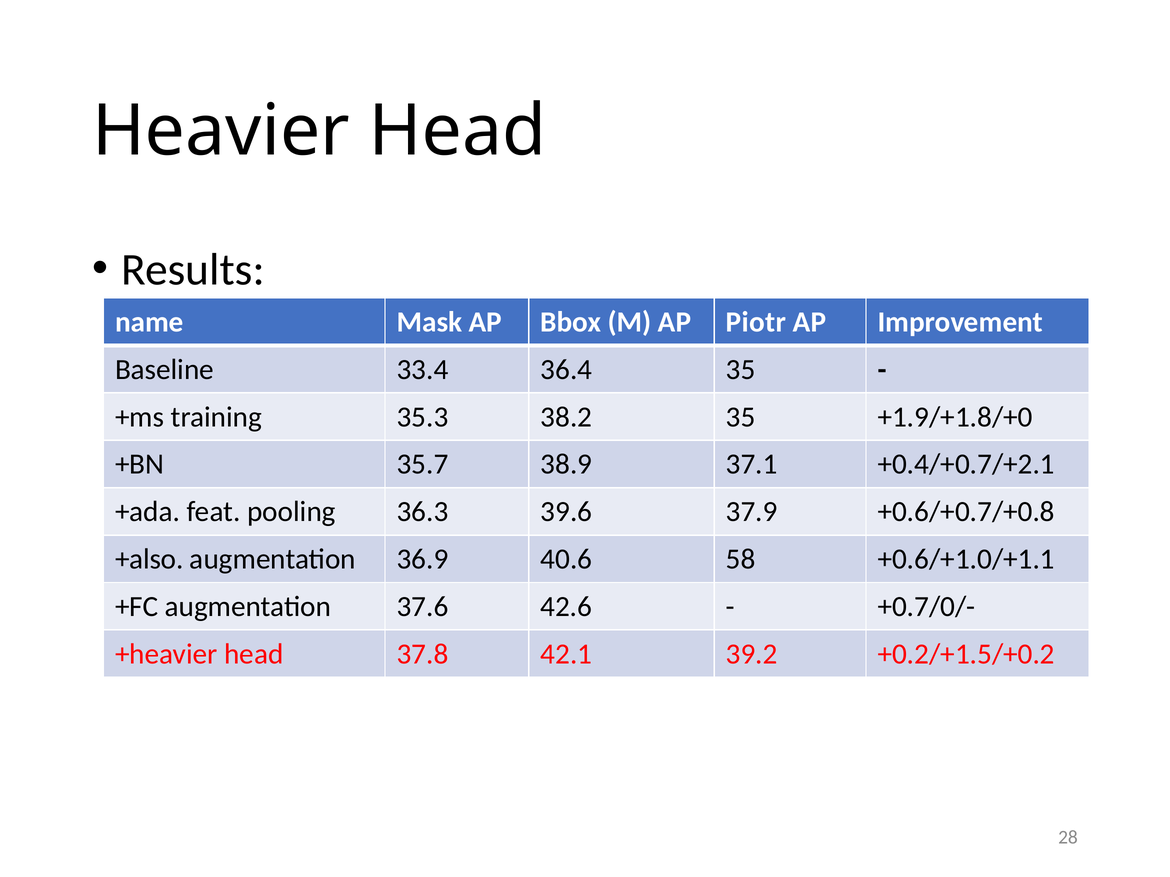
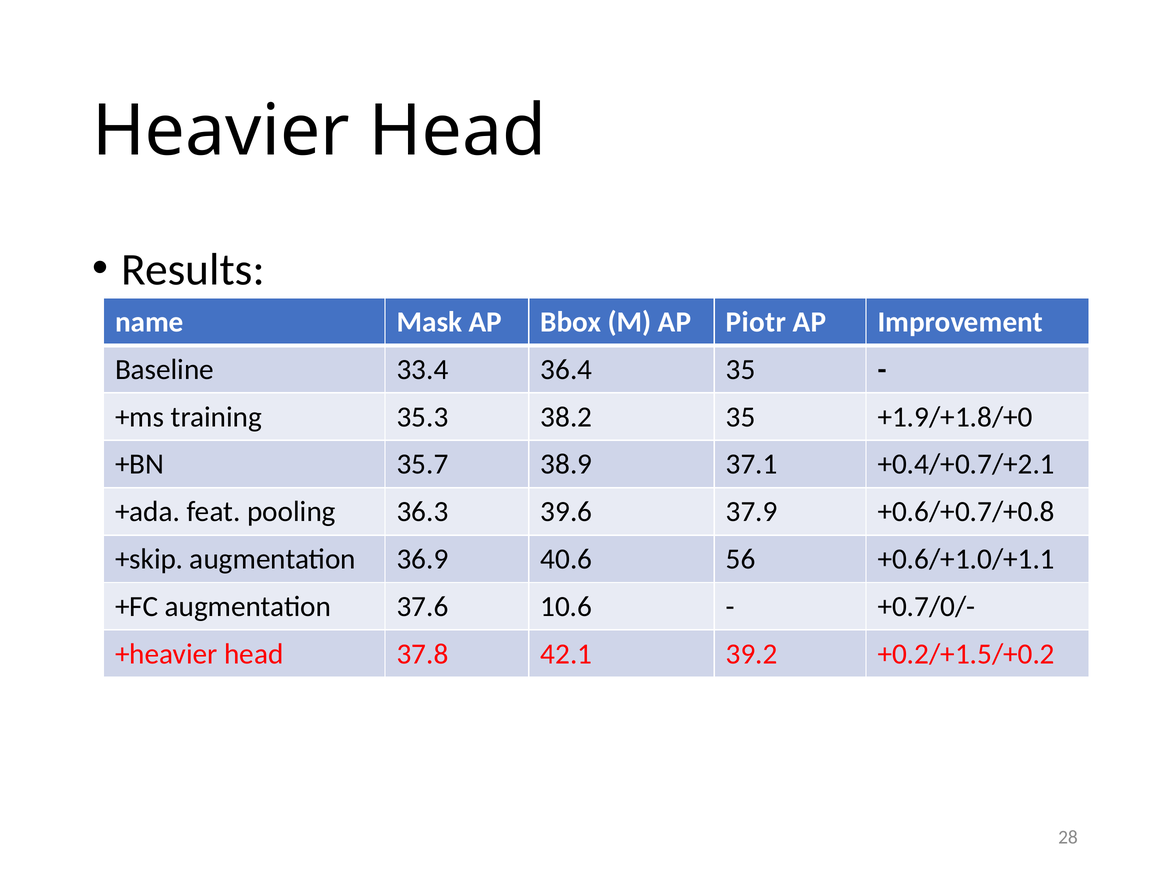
+also: +also -> +skip (149, 559)
58: 58 -> 56 (741, 559)
42.6: 42.6 -> 10.6 (566, 607)
